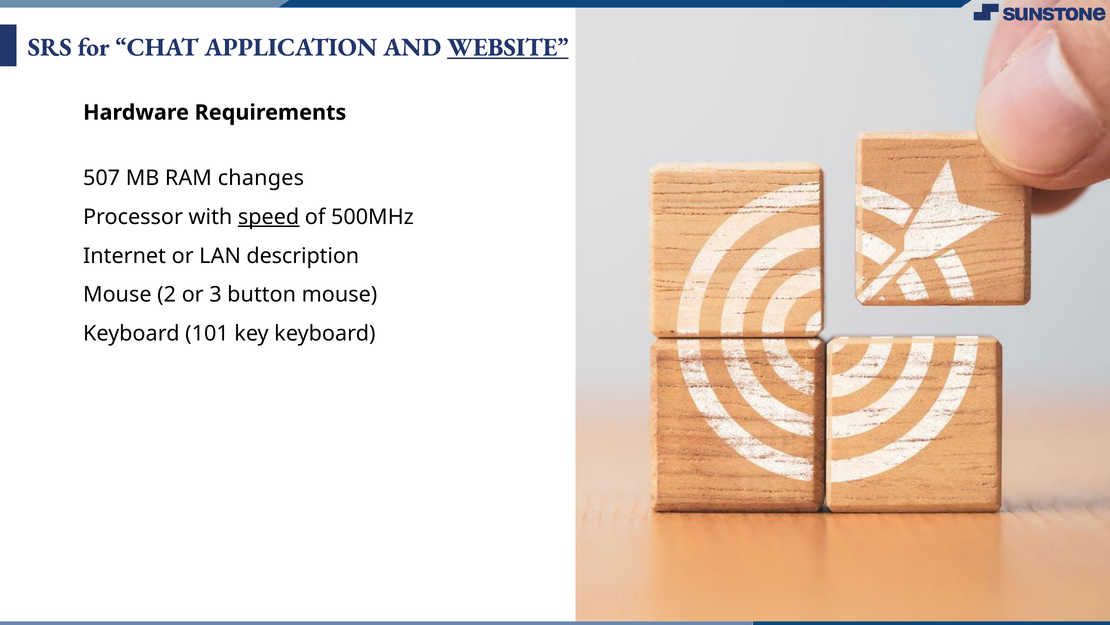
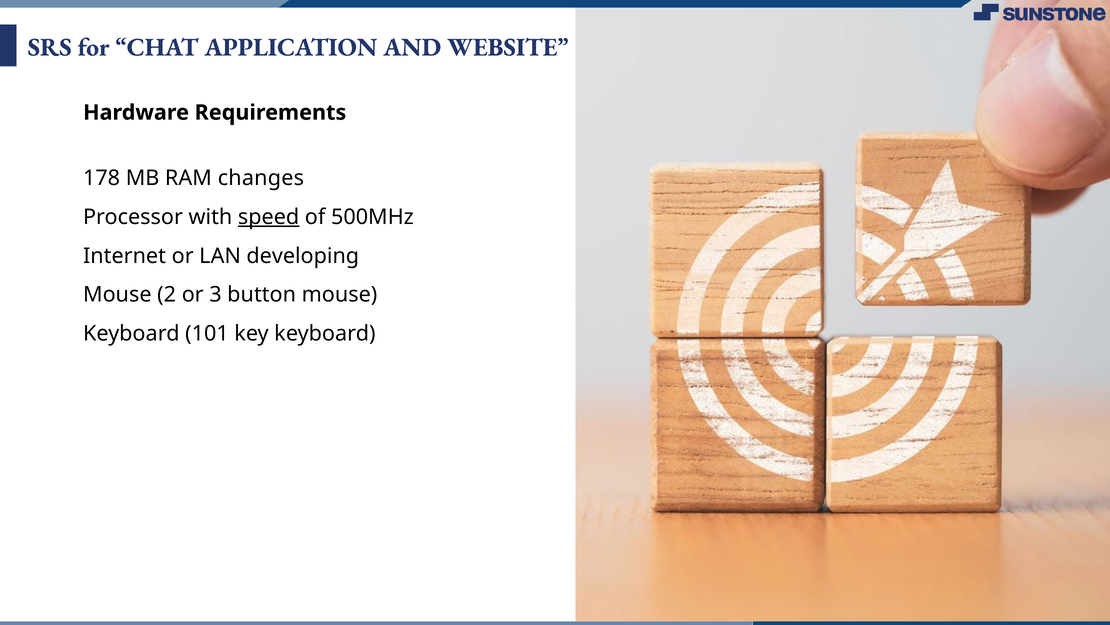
WEBSITE underline: present -> none (508, 47)
507: 507 -> 178 (102, 178)
description: description -> developing (303, 256)
